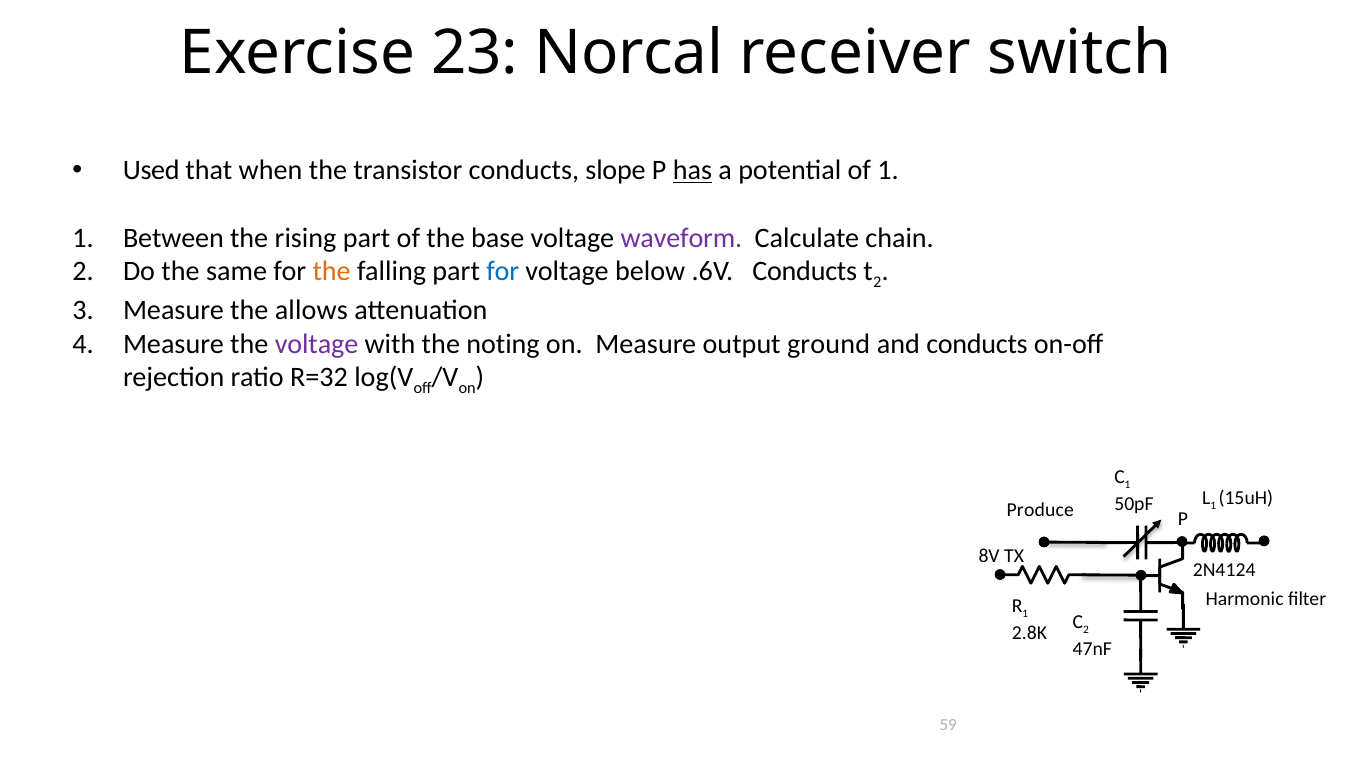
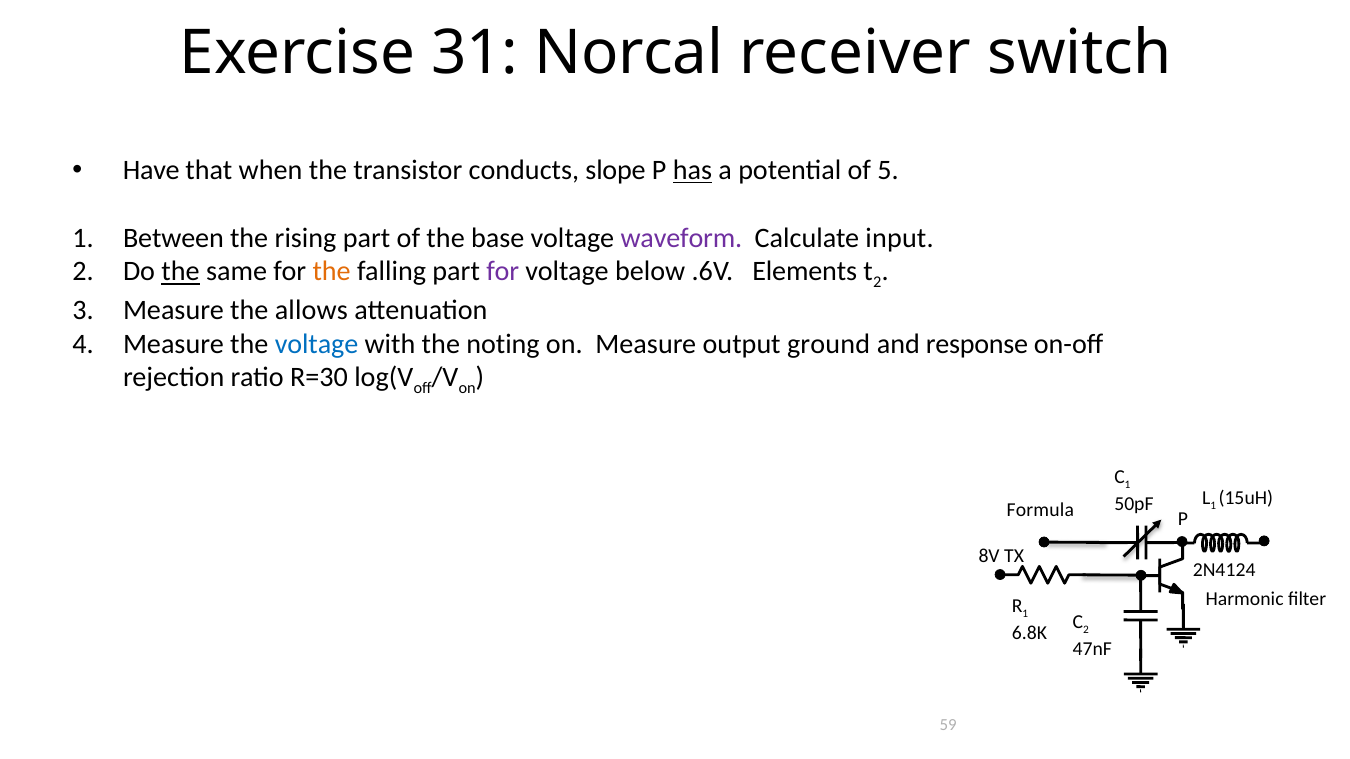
23: 23 -> 31 (475, 53)
Used: Used -> Have (151, 170)
of 1: 1 -> 5 (888, 170)
chain: chain -> input (900, 238)
the underline: none -> present (181, 272)
for colour: blue -> purple (503, 272)
.6V Conducts: Conducts -> Elements (805, 272)
voltage colour: purple -> blue (317, 344)
and conducts: conducts -> response (977, 344)
R=32: R=32 -> R=30 (319, 378)
Produce: Produce -> Formula (1040, 511)
2.8K: 2.8K -> 6.8K (1029, 633)
